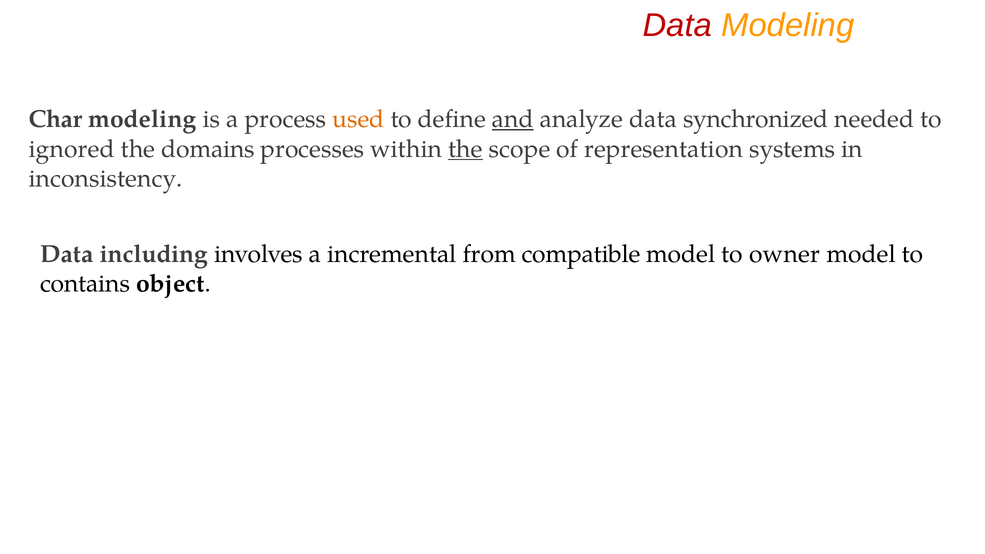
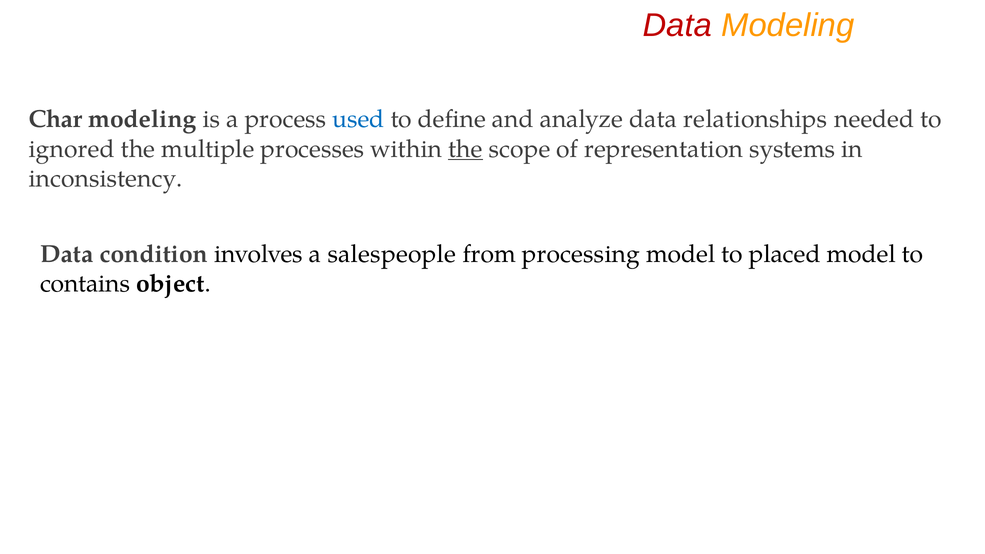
used colour: orange -> blue (358, 119)
and underline: present -> none (513, 119)
synchronized: synchronized -> relationships (755, 119)
domains: domains -> multiple (208, 149)
including: including -> condition (154, 254)
incremental: incremental -> salespeople (392, 254)
compatible: compatible -> processing (581, 254)
owner: owner -> placed (785, 254)
